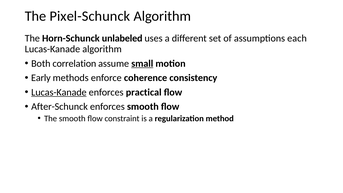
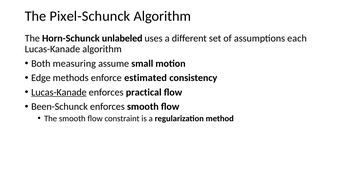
correlation: correlation -> measuring (74, 63)
small underline: present -> none (142, 63)
Early: Early -> Edge (41, 78)
coherence: coherence -> estimated (146, 78)
After-Schunck: After-Schunck -> Been-Schunck (60, 107)
